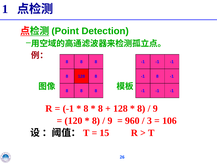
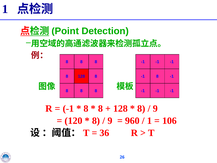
3: 3 -> 1 (149, 121)
15: 15 -> 36 (104, 133)
